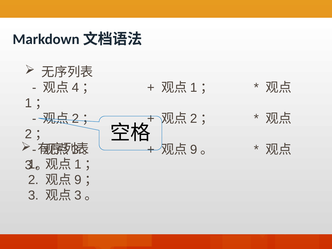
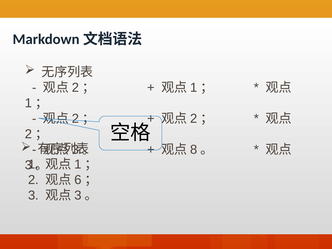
4: 4 -> 2 (75, 88)
9: 9 -> 8 (194, 150)
9: 9 -> 6 (78, 180)
